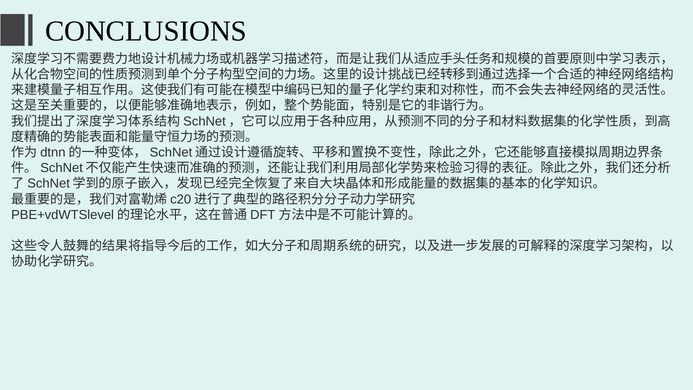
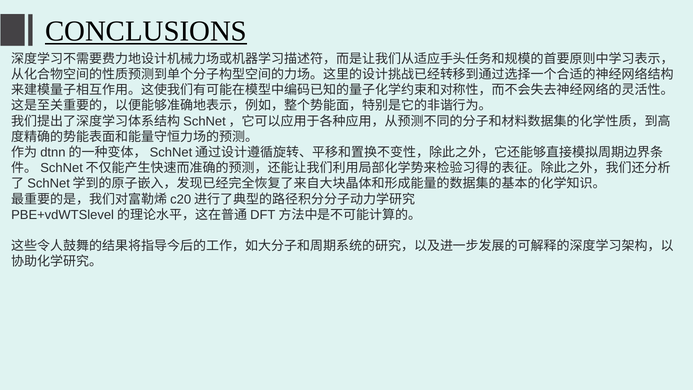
CONCLUSIONS underline: none -> present (146, 31)
